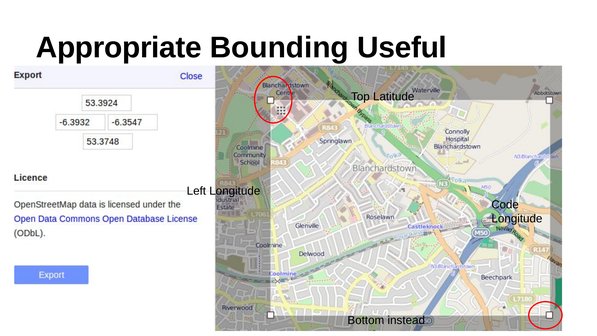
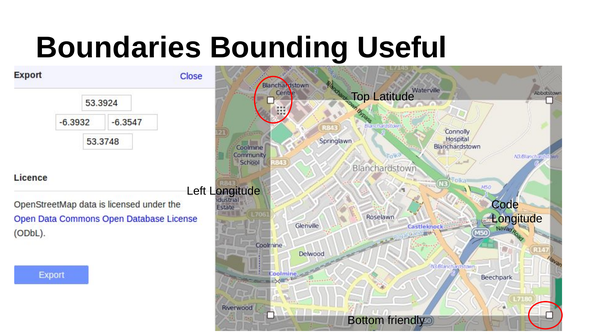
Appropriate: Appropriate -> Boundaries (119, 48)
instead: instead -> friendly (406, 320)
